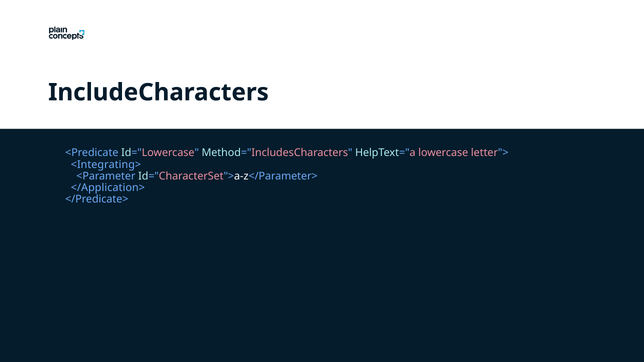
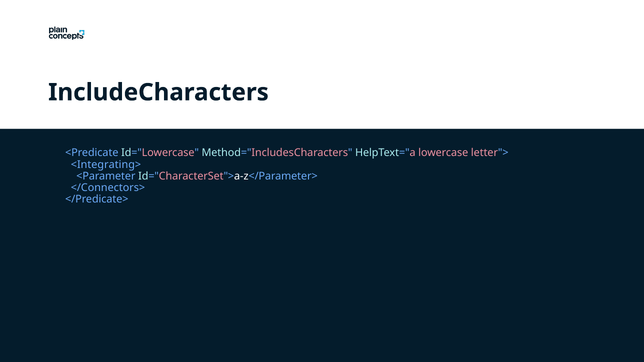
</Application>: </Application> -> </Connectors> (108, 188)
